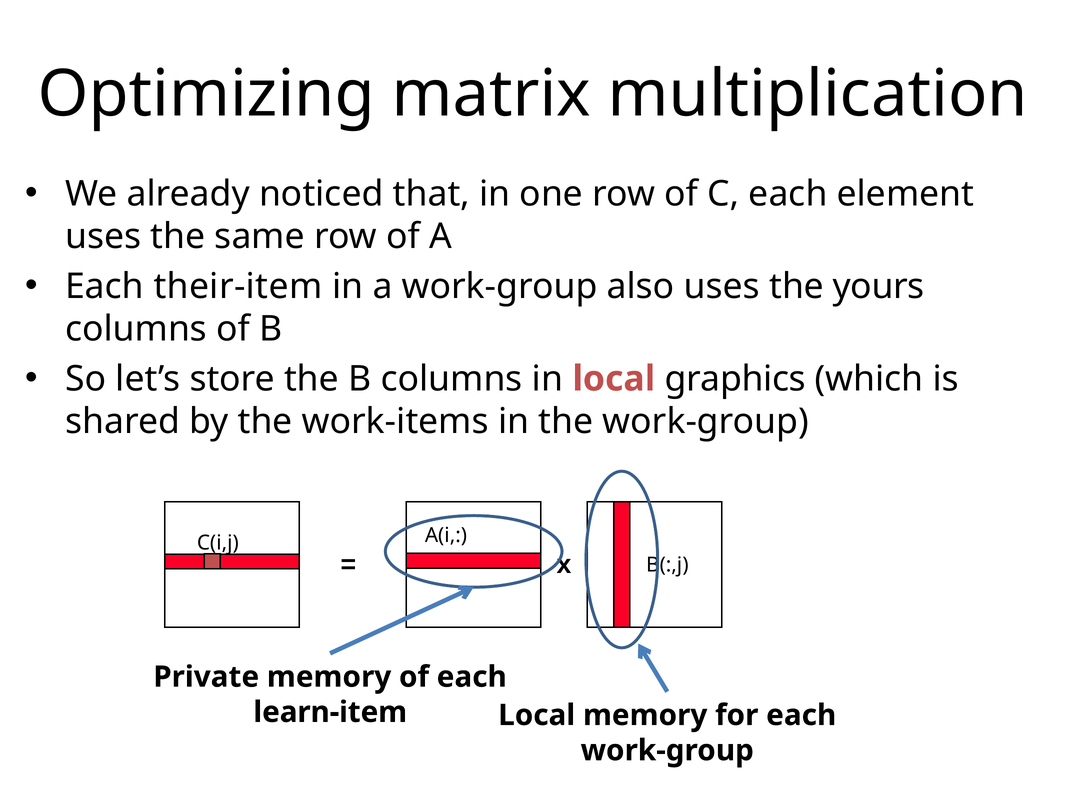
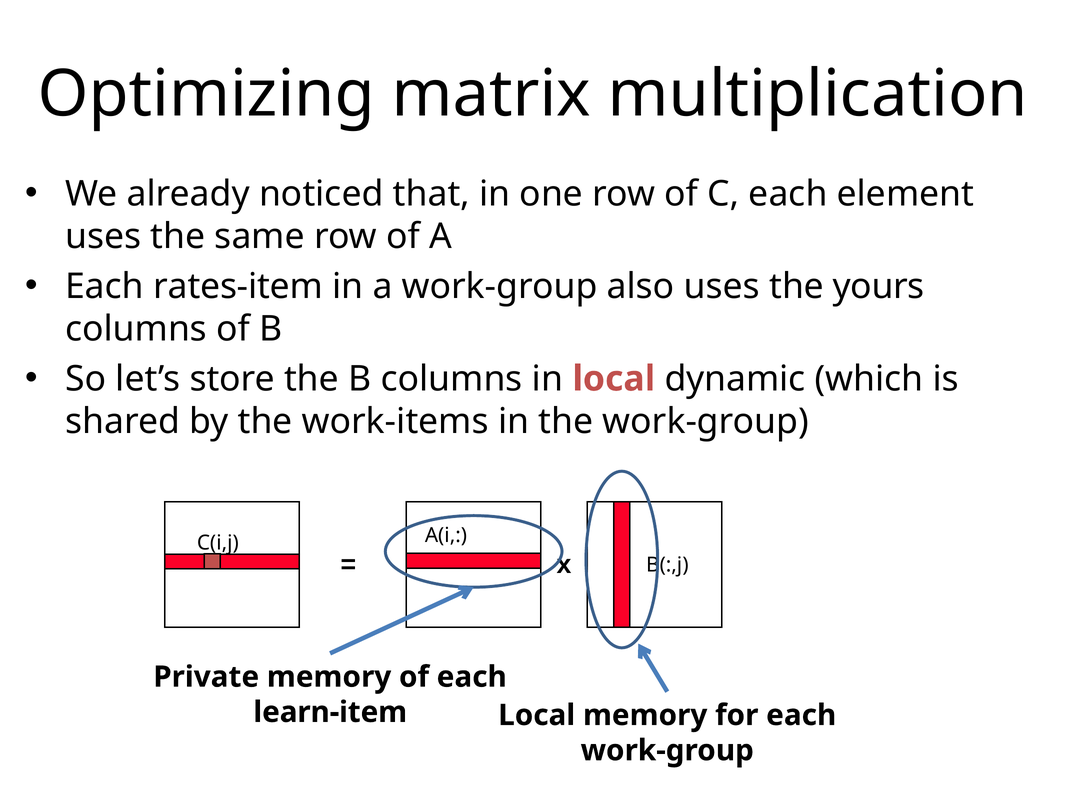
their-item: their-item -> rates-item (238, 286)
graphics: graphics -> dynamic (735, 379)
